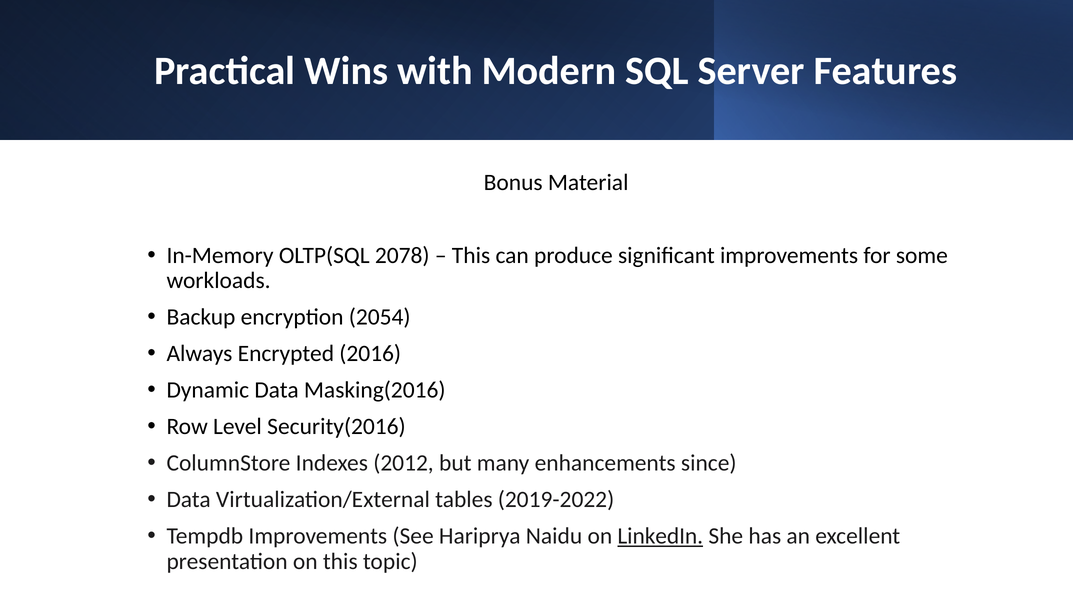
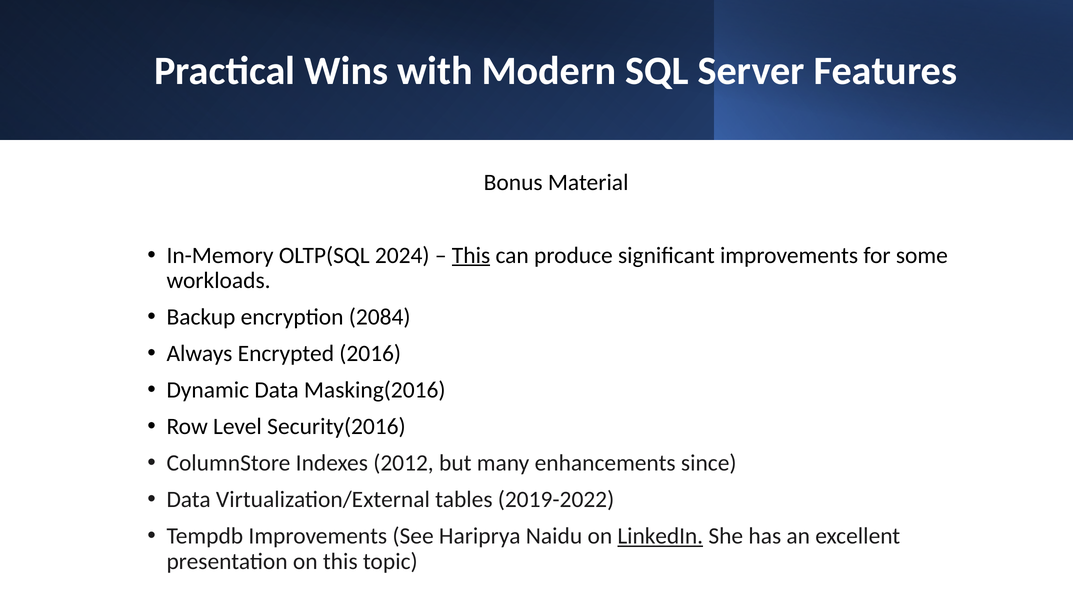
2078: 2078 -> 2024 (402, 256)
This underline: none -> present (471, 256)
2054: 2054 -> 2084 (380, 317)
